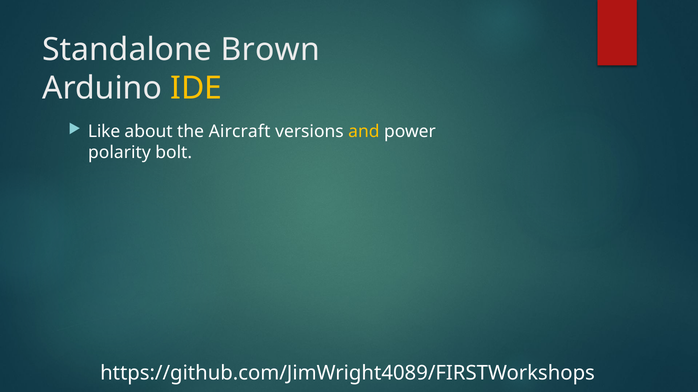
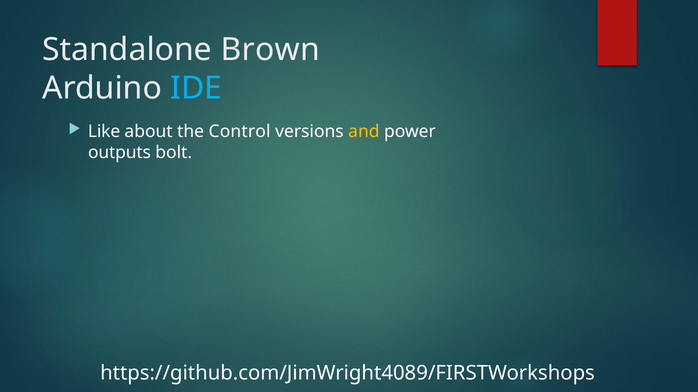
IDE colour: yellow -> light blue (196, 88)
Aircraft: Aircraft -> Control (240, 132)
polarity: polarity -> outputs (120, 153)
